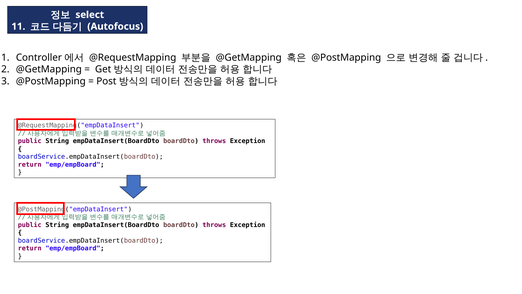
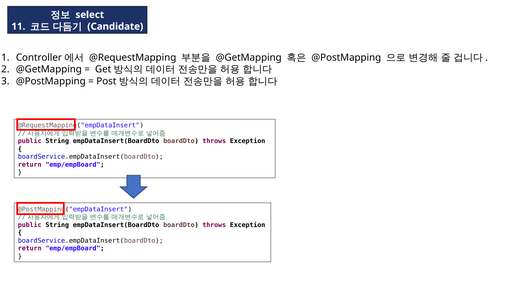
Autofocus: Autofocus -> Candidate (115, 26)
